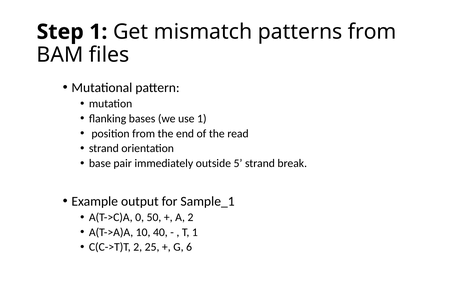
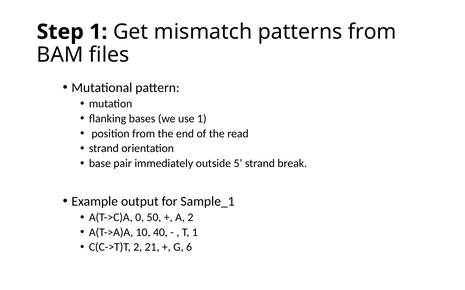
25: 25 -> 21 (152, 248)
